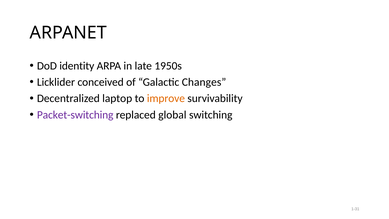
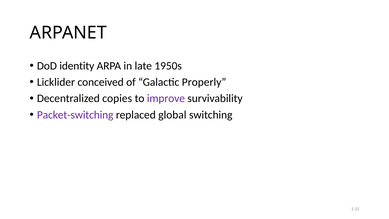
Changes: Changes -> Properly (204, 82)
laptop: laptop -> copies (117, 98)
improve colour: orange -> purple (166, 98)
